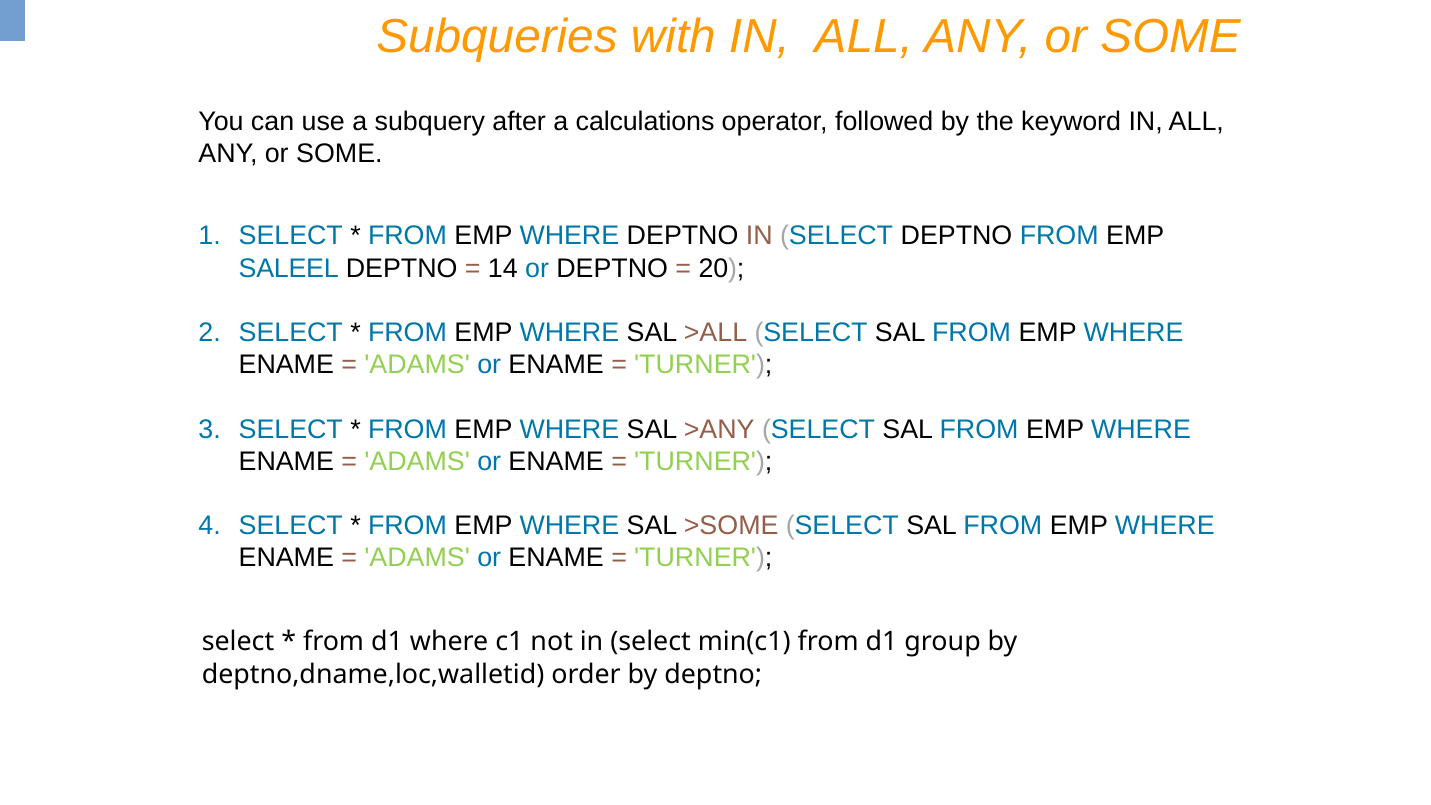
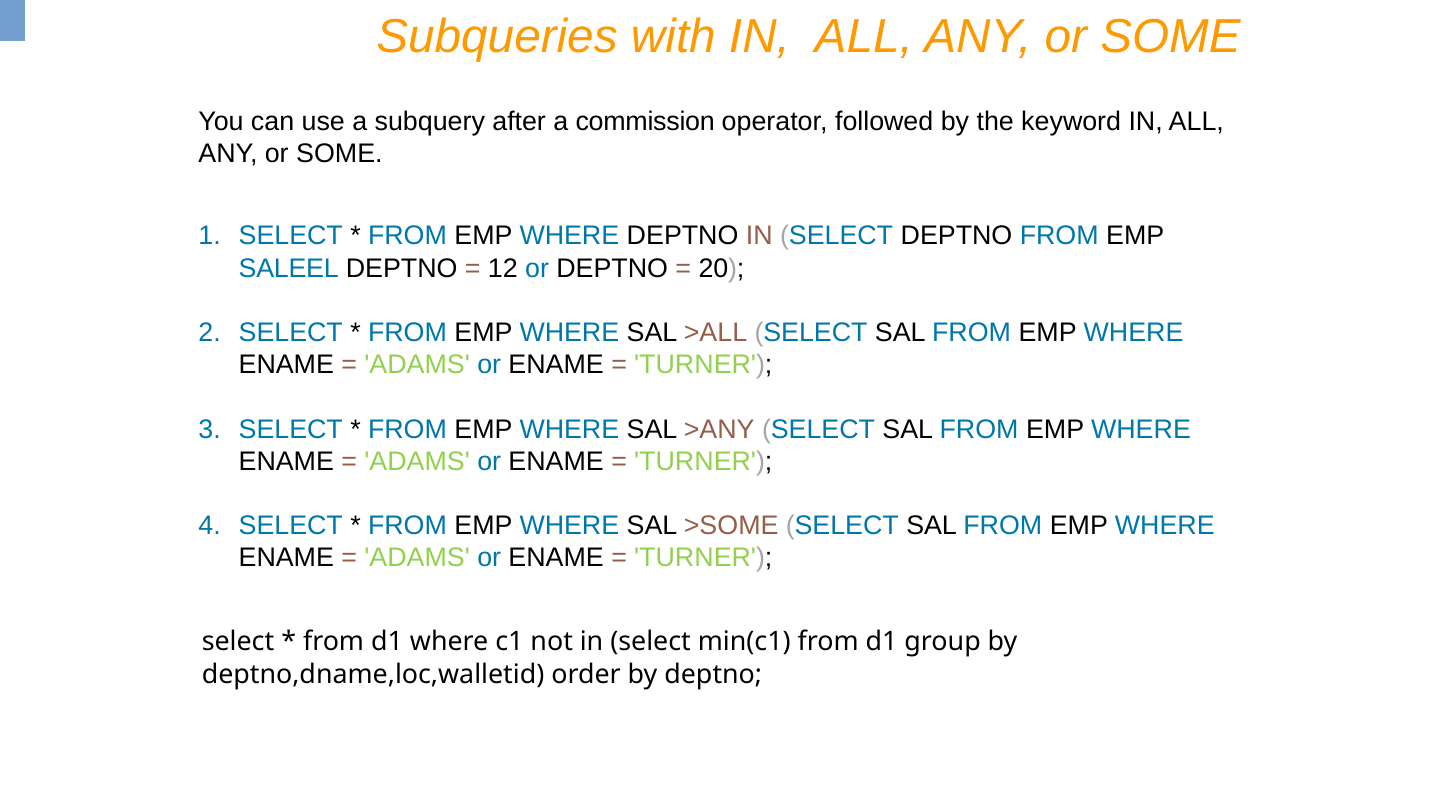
calculations: calculations -> commission (645, 122)
14: 14 -> 12 (503, 268)
